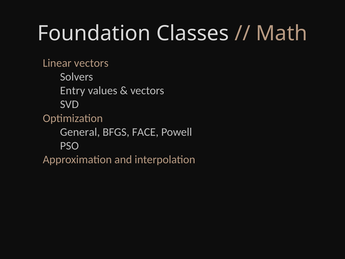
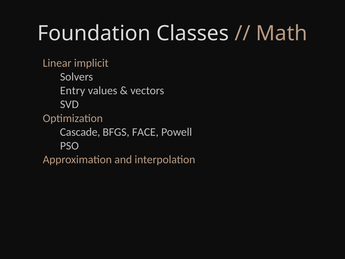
Linear vectors: vectors -> implicit (91, 63)
General: General -> Cascade (80, 132)
